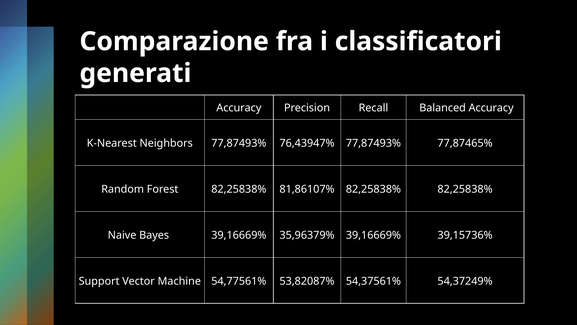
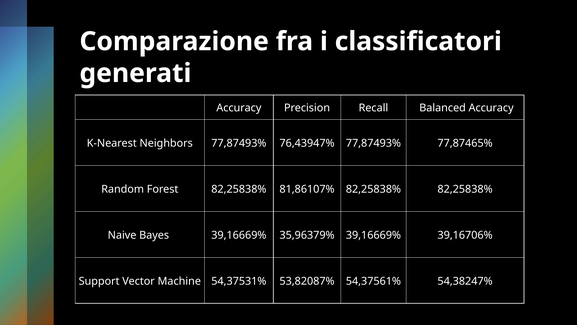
39,15736%: 39,15736% -> 39,16706% (465, 235)
54,77561%: 54,77561% -> 54,37531% (239, 281)
54,37249%: 54,37249% -> 54,38247% (465, 281)
